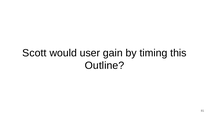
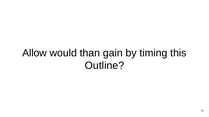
Scott: Scott -> Allow (35, 53)
user: user -> than (90, 53)
